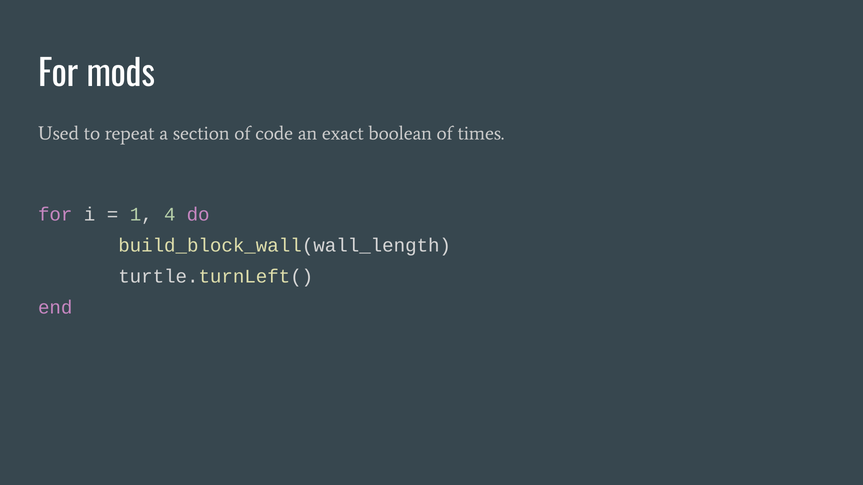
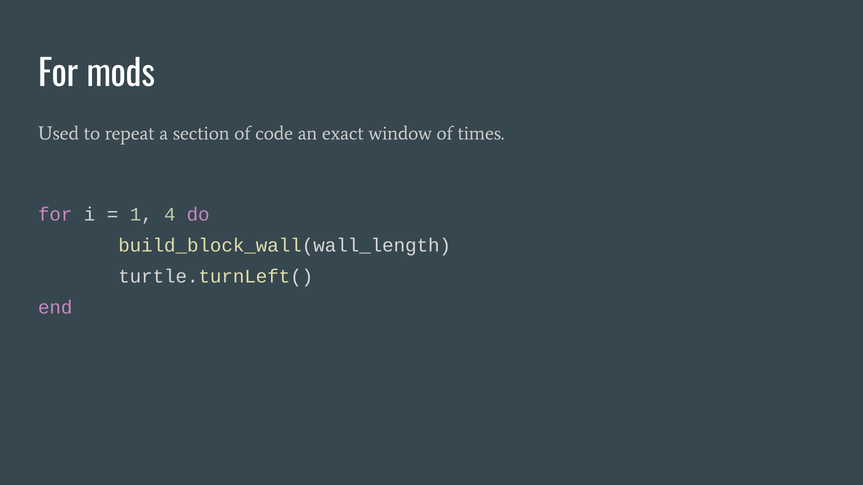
boolean: boolean -> window (400, 134)
